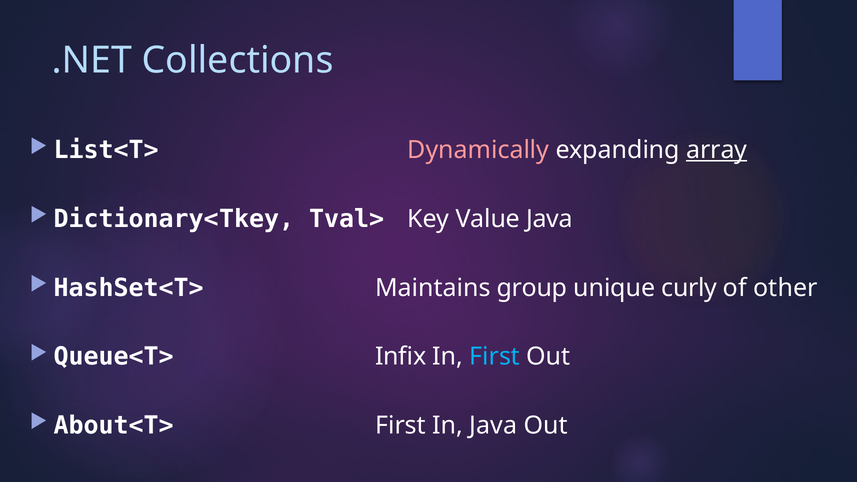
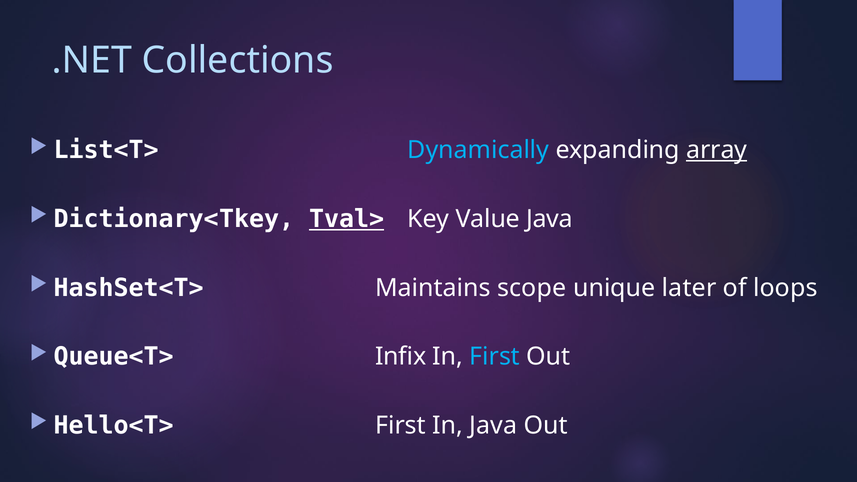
Dynamically colour: pink -> light blue (478, 150)
Tval> underline: none -> present (347, 219)
group: group -> scope (532, 288)
curly: curly -> later (689, 288)
other: other -> loops (785, 288)
About<T>: About<T> -> Hello<T> (114, 425)
